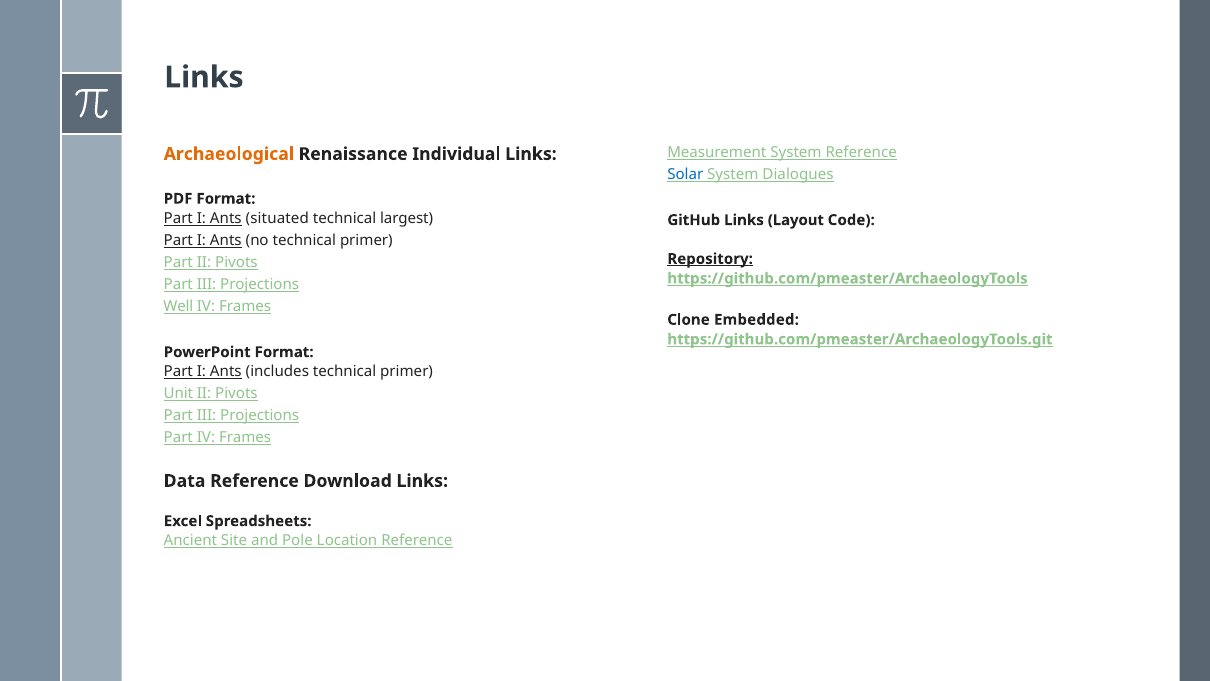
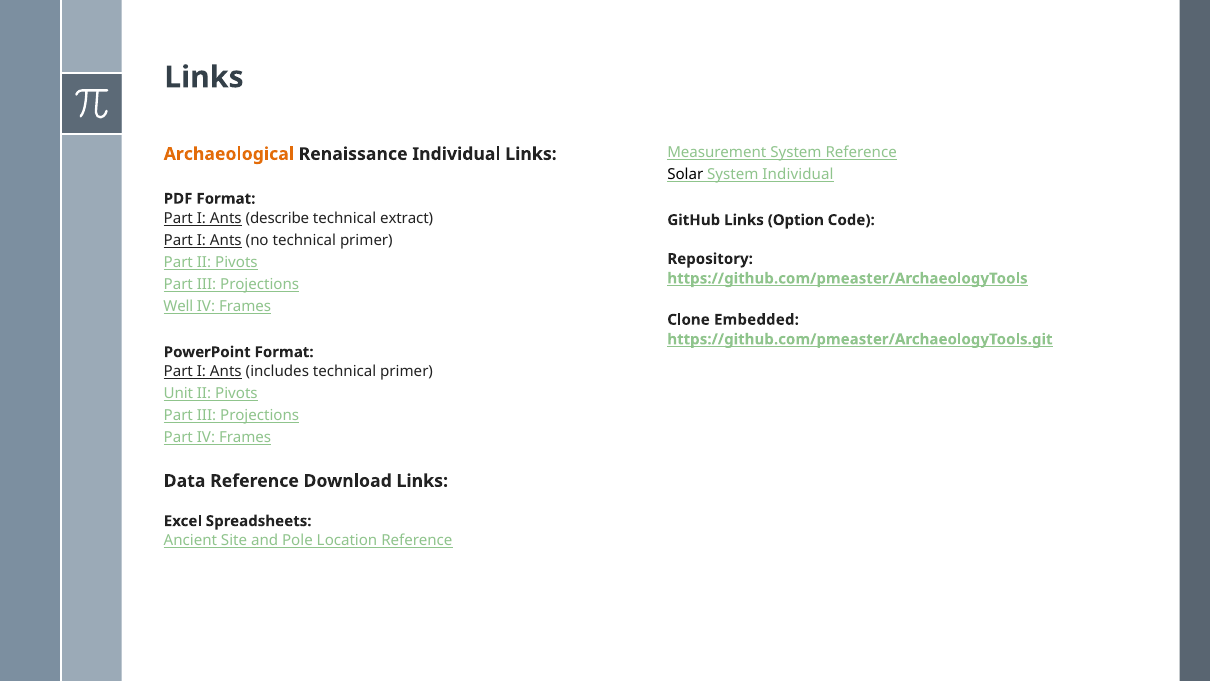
Solar colour: blue -> black (685, 174)
System Dialogues: Dialogues -> Individual (798, 174)
situated: situated -> describe (277, 218)
largest: largest -> extract (407, 218)
Layout: Layout -> Option (796, 220)
Repository underline: present -> none (710, 259)
